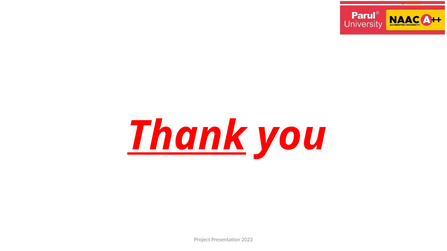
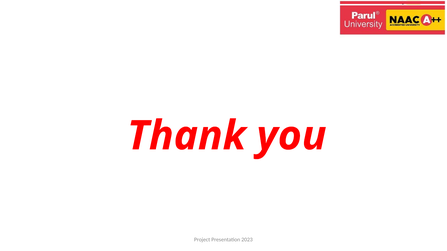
Thank underline: present -> none (187, 136)
